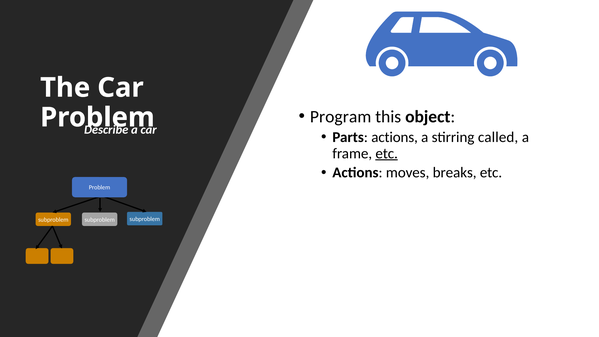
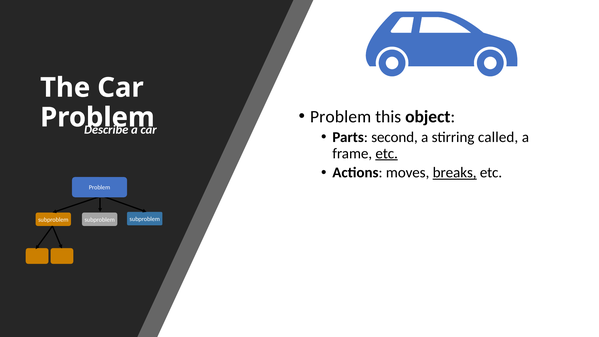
Program: Program -> Problem (341, 117)
Parts actions: actions -> second (395, 137)
breaks underline: none -> present (455, 173)
